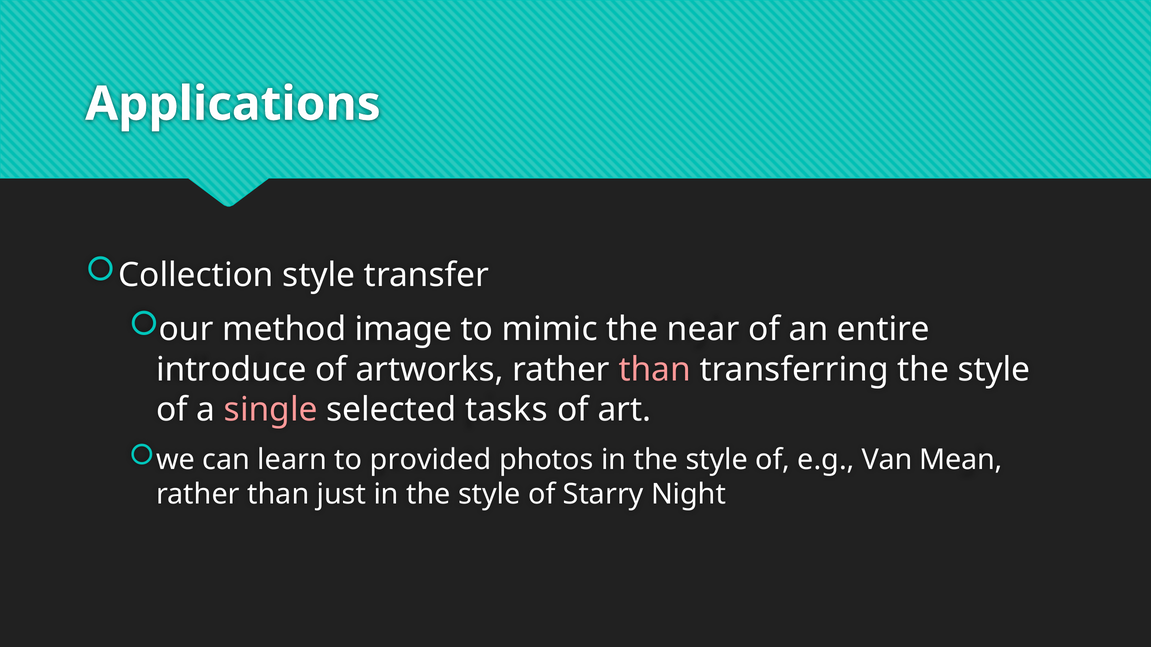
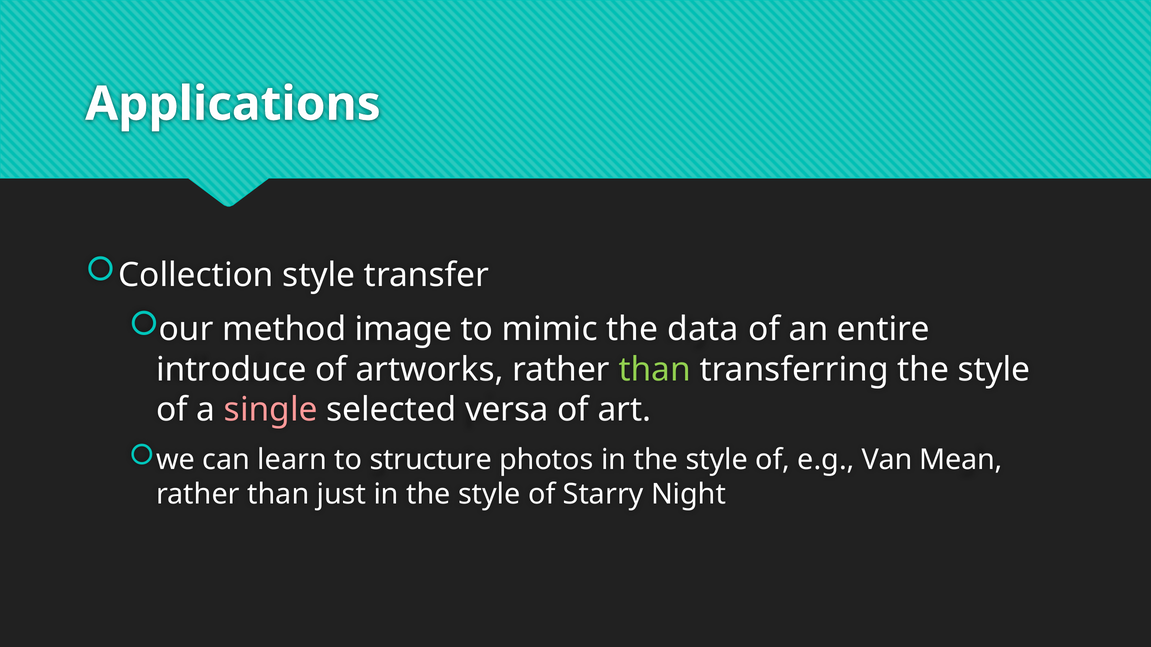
near: near -> data (703, 330)
than colour: pink -> light green (655, 370)
tasks: tasks -> versa (507, 410)
provided: provided -> structure (431, 460)
